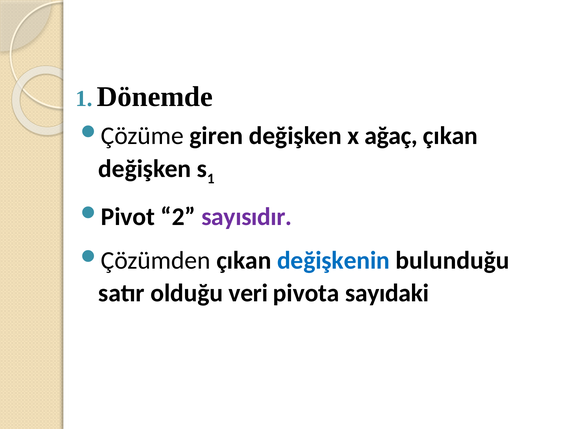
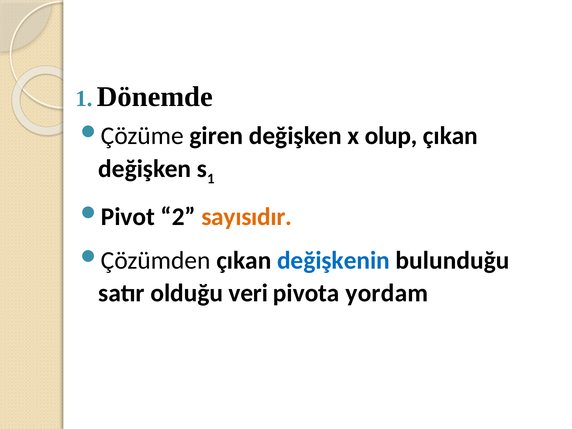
ağaç: ağaç -> olup (391, 136)
sayısıdır colour: purple -> orange (247, 217)
sayıdaki: sayıdaki -> yordam (387, 293)
